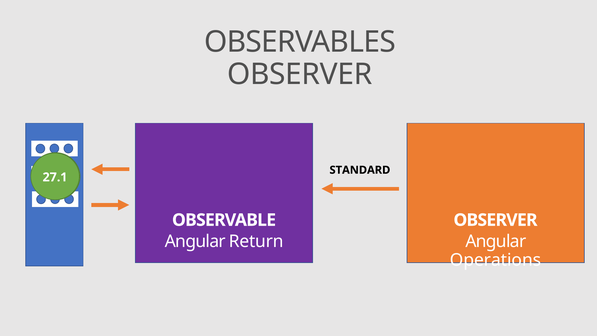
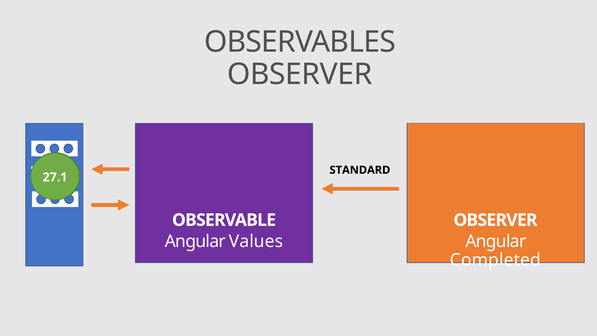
Return: Return -> Values (256, 241)
Operations: Operations -> Completed (495, 260)
